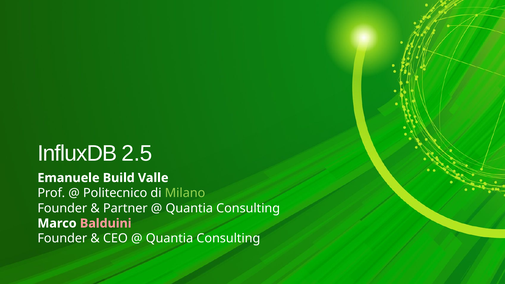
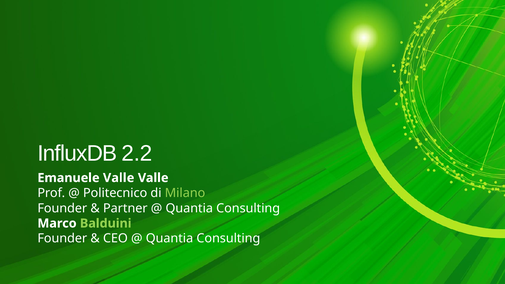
2.5: 2.5 -> 2.2 (137, 153)
Emanuele Build: Build -> Valle (119, 178)
Balduini colour: pink -> light green (106, 223)
